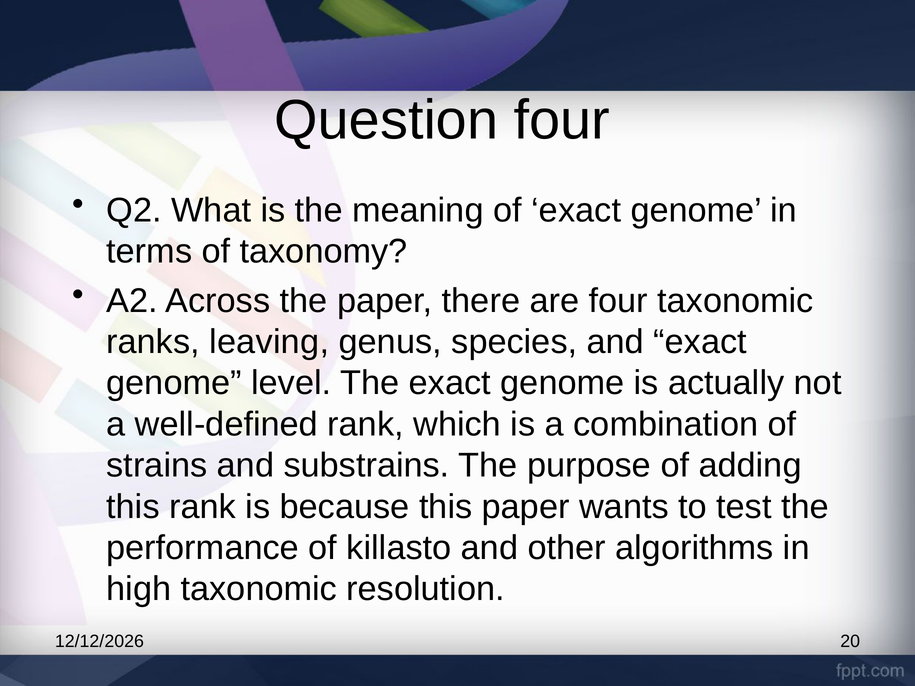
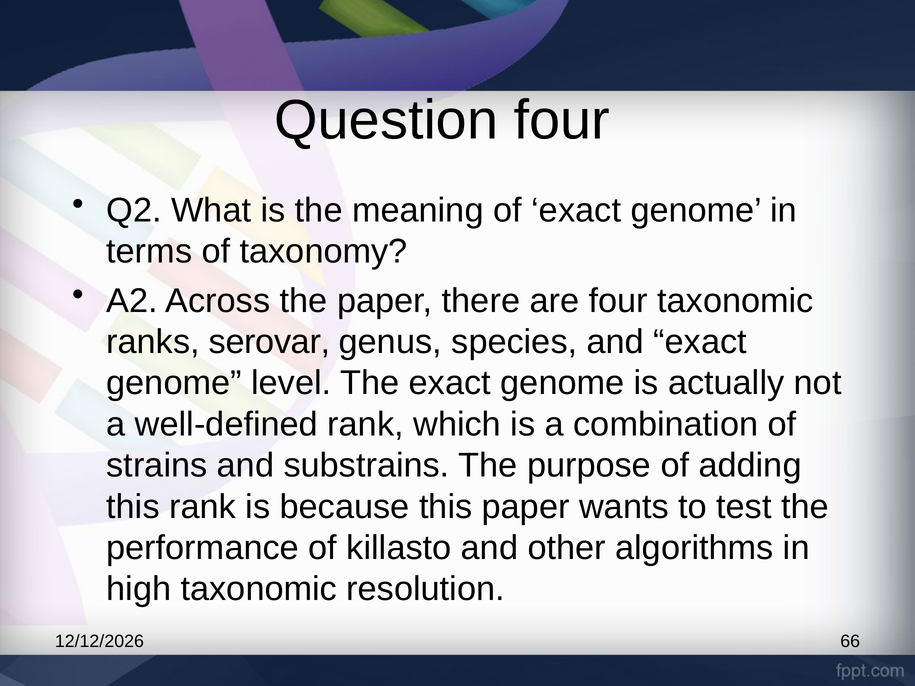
leaving: leaving -> serovar (269, 342)
20: 20 -> 66 (850, 641)
